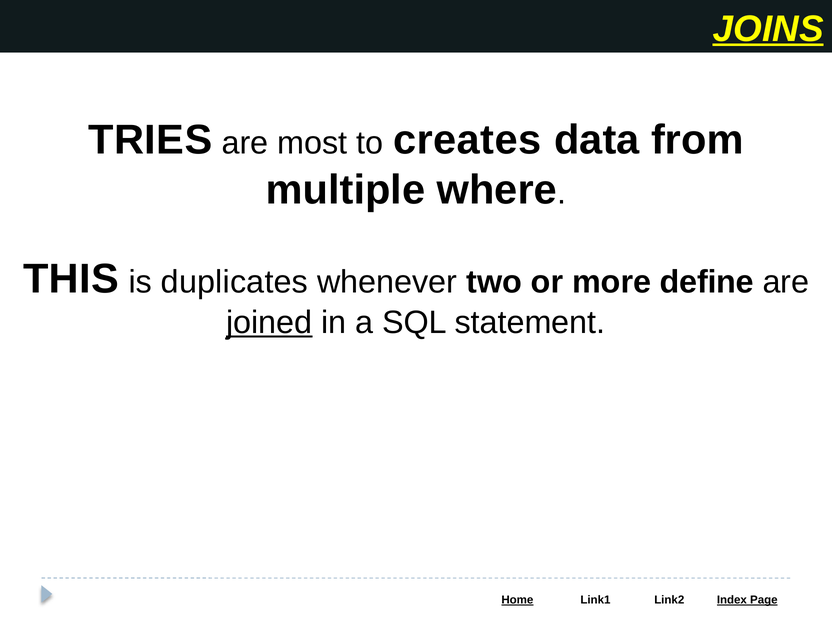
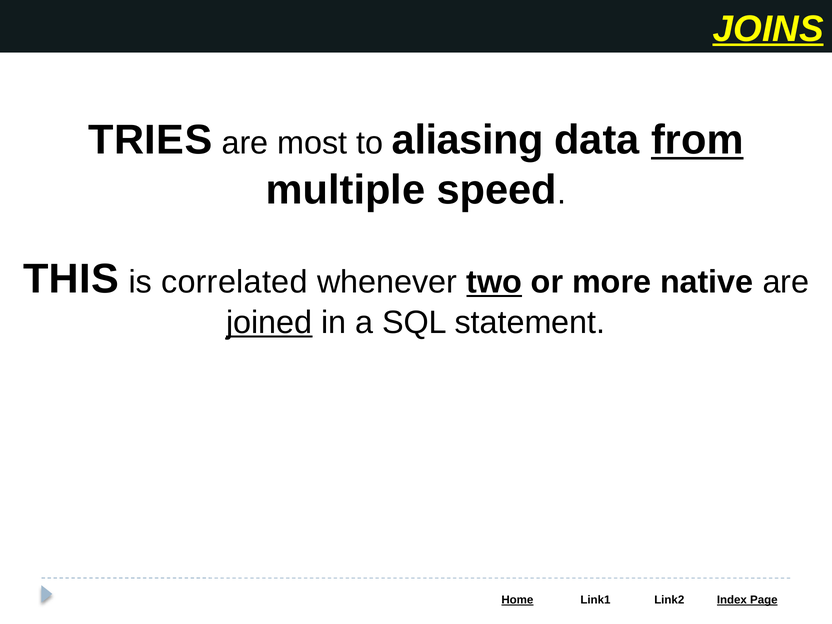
creates: creates -> aliasing (468, 140)
from underline: none -> present (697, 140)
where: where -> speed (497, 190)
duplicates: duplicates -> correlated (234, 282)
two underline: none -> present (494, 282)
define: define -> native (707, 282)
